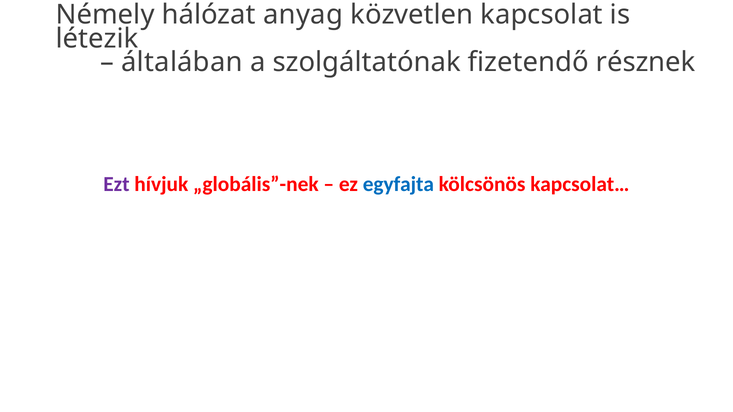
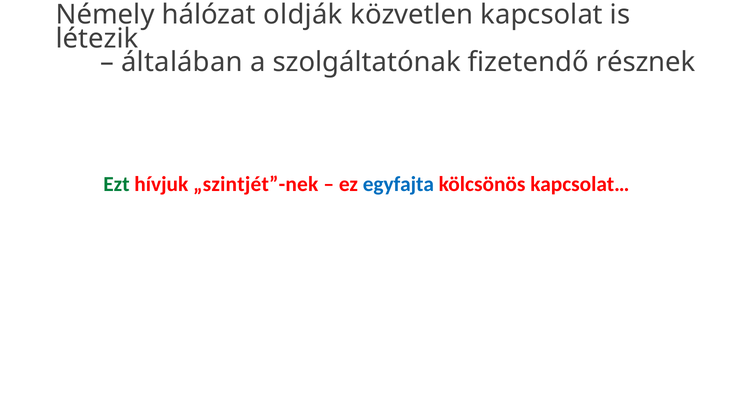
anyag: anyag -> oldják (303, 15)
Ezt colour: purple -> green (116, 185)
„globális”-nek: „globális”-nek -> „szintjét”-nek (256, 185)
